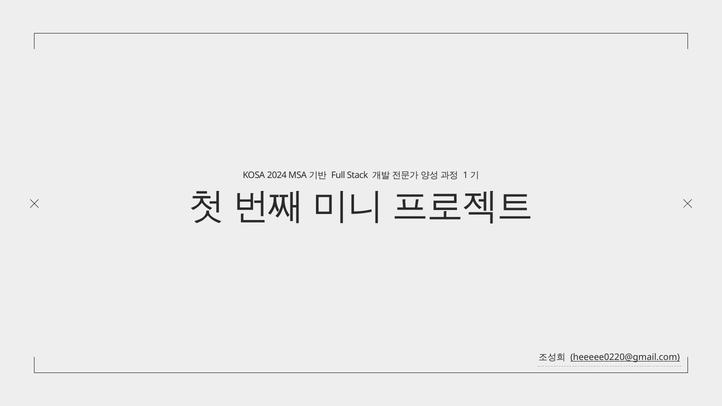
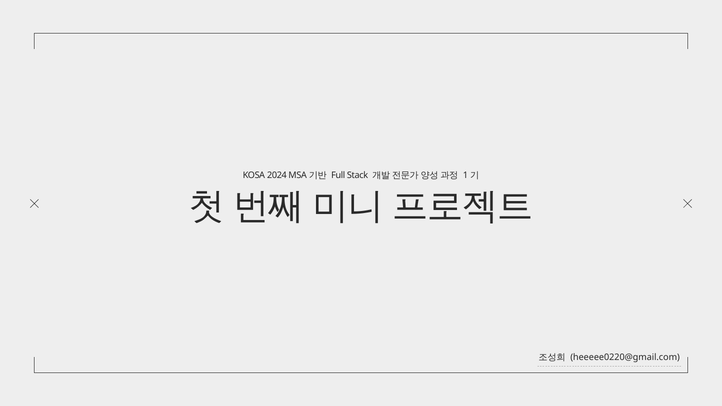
heeeee0220@gmail.com underline: present -> none (625, 358)
